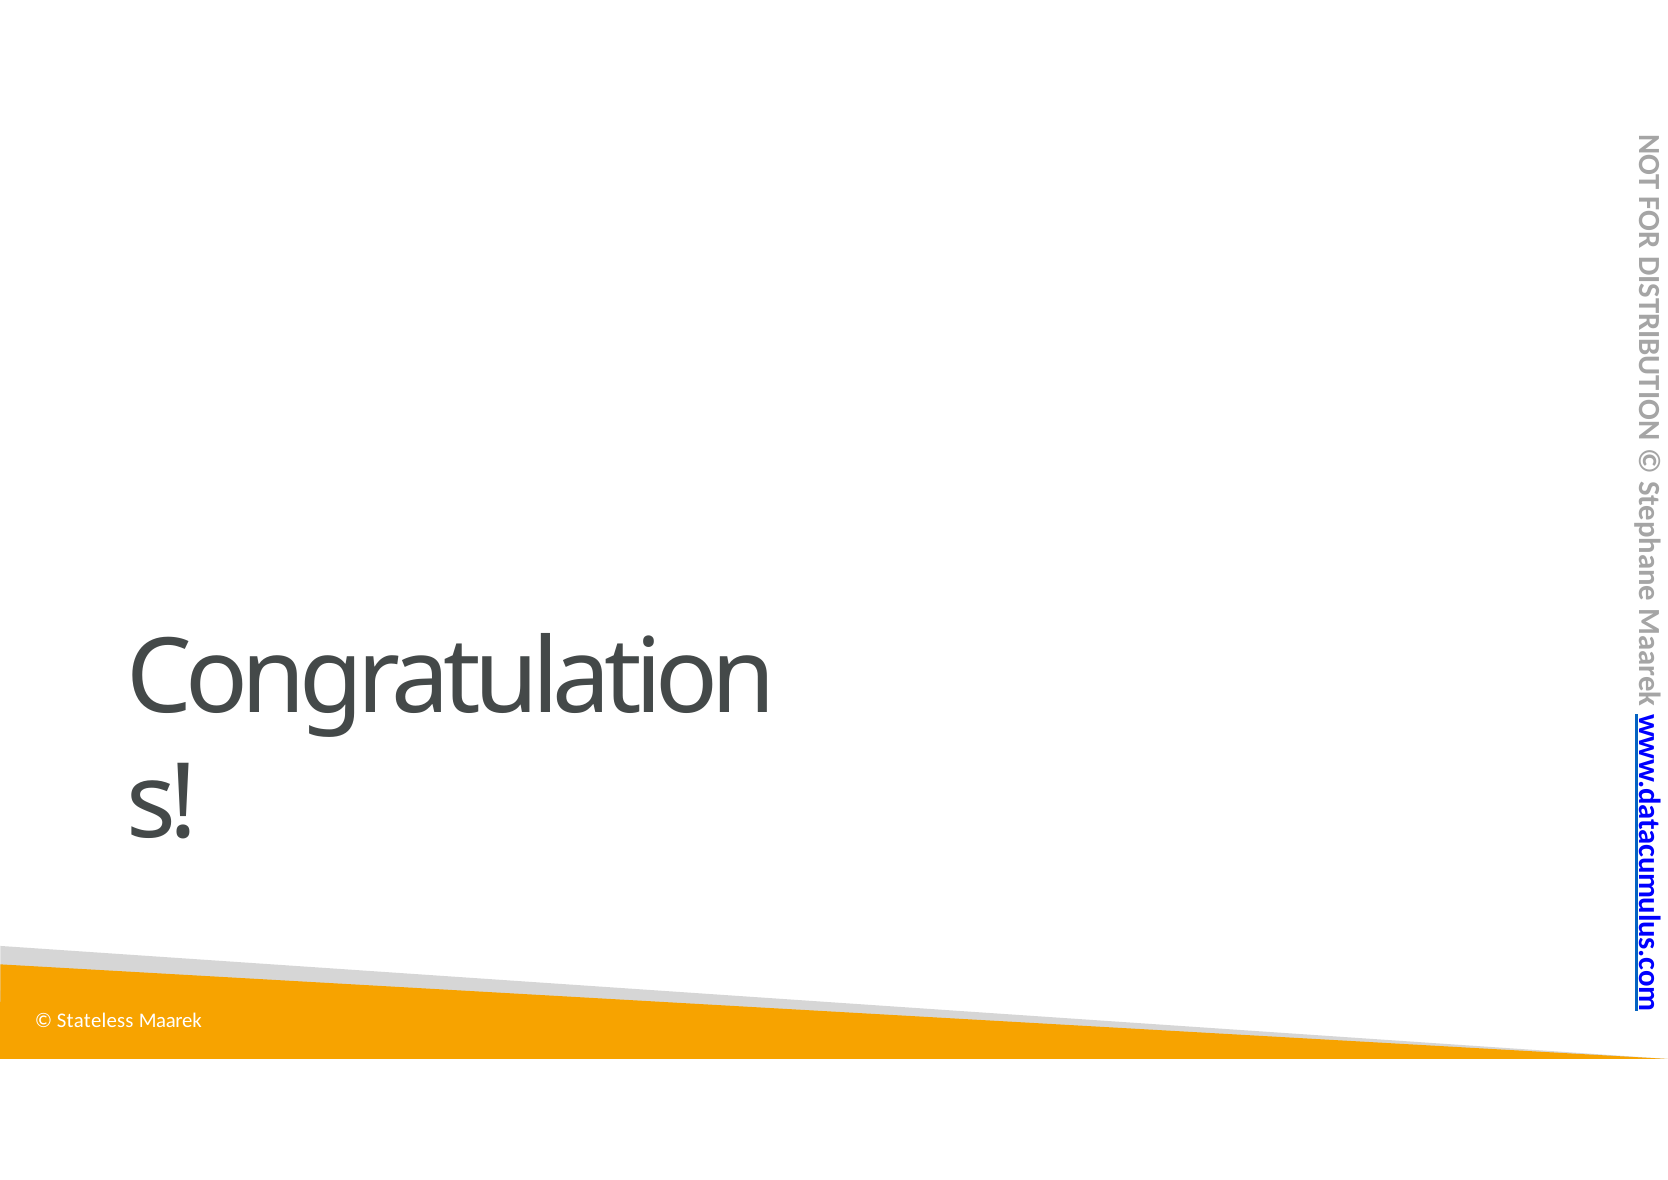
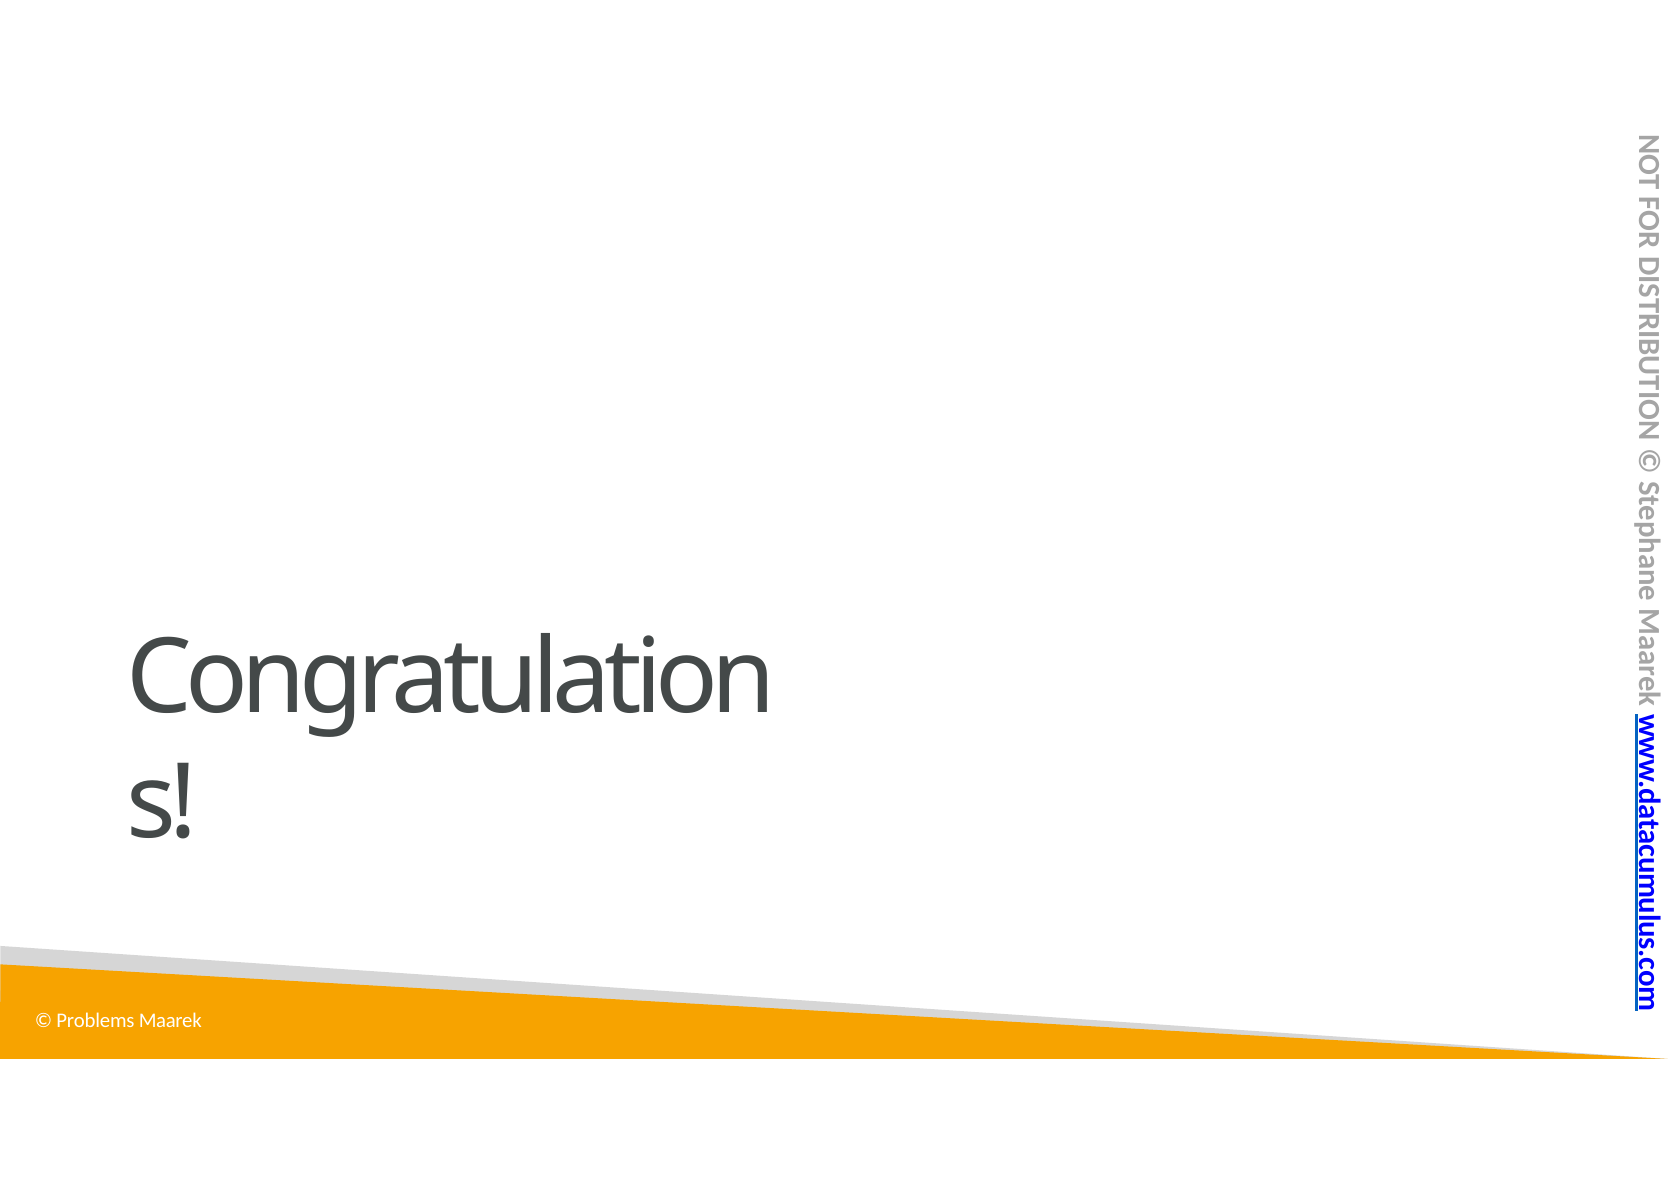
Stateless: Stateless -> Problems (95, 1020)
